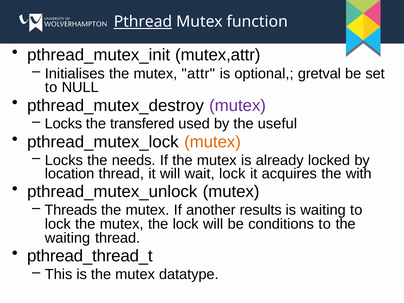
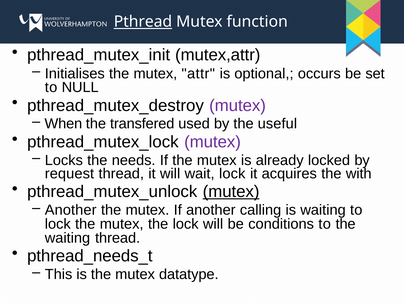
gretval: gretval -> occurs (319, 74)
Locks: Locks -> When (63, 124)
mutex colour: orange -> purple (213, 142)
location: location -> request (69, 174)
mutex underline: none -> present (231, 192)
Threads: Threads -> Another (71, 210)
results: results -> calling (261, 210)
pthread_thread_t: pthread_thread_t -> pthread_needs_t (90, 256)
